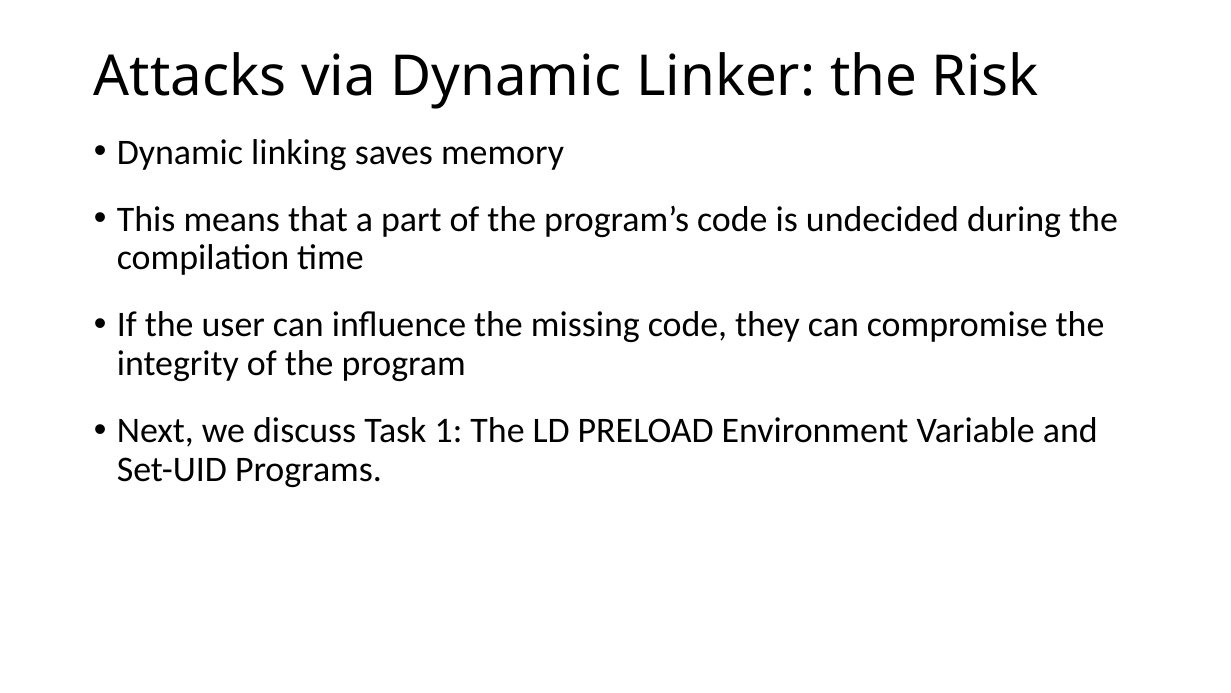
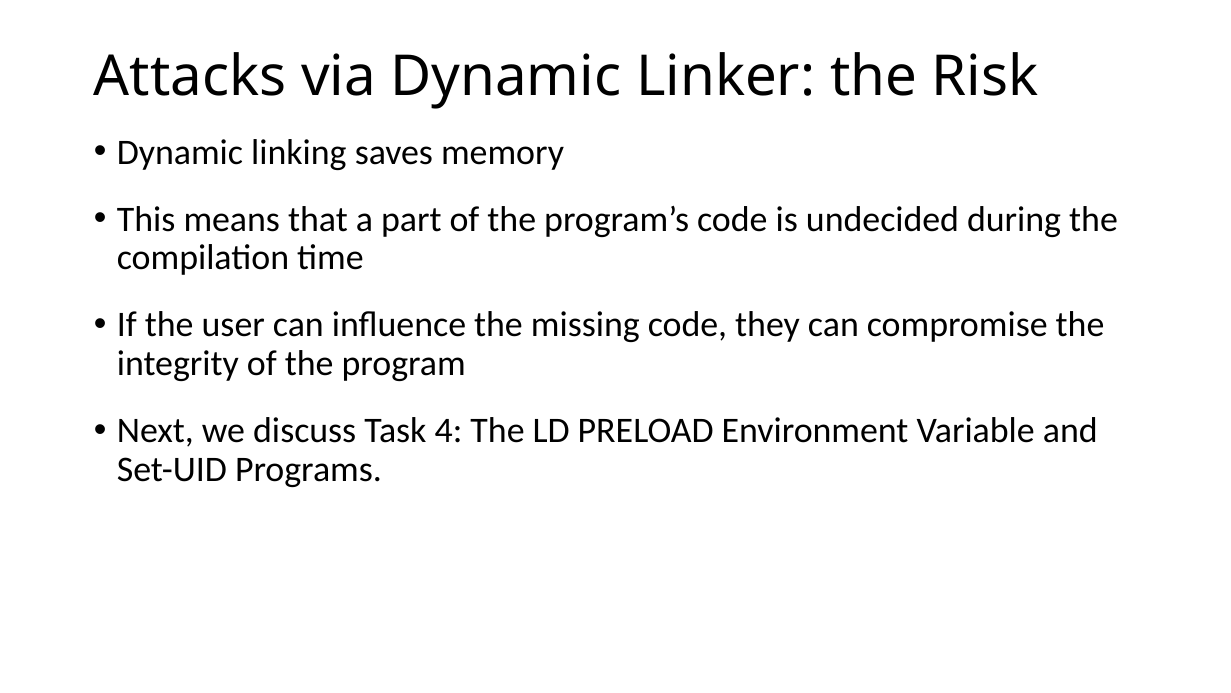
1: 1 -> 4 (448, 430)
